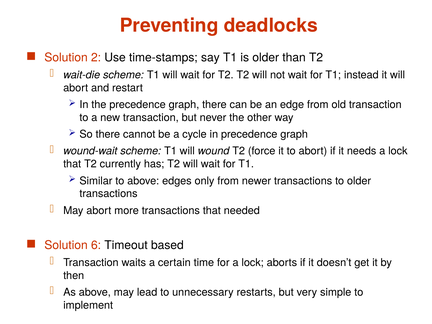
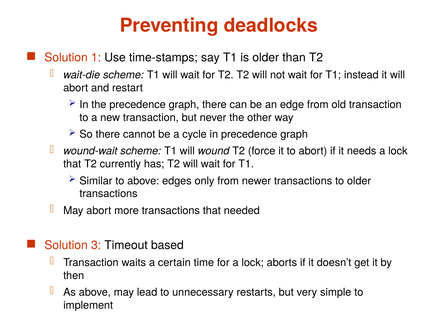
2: 2 -> 1 (96, 58)
6: 6 -> 3 (96, 245)
